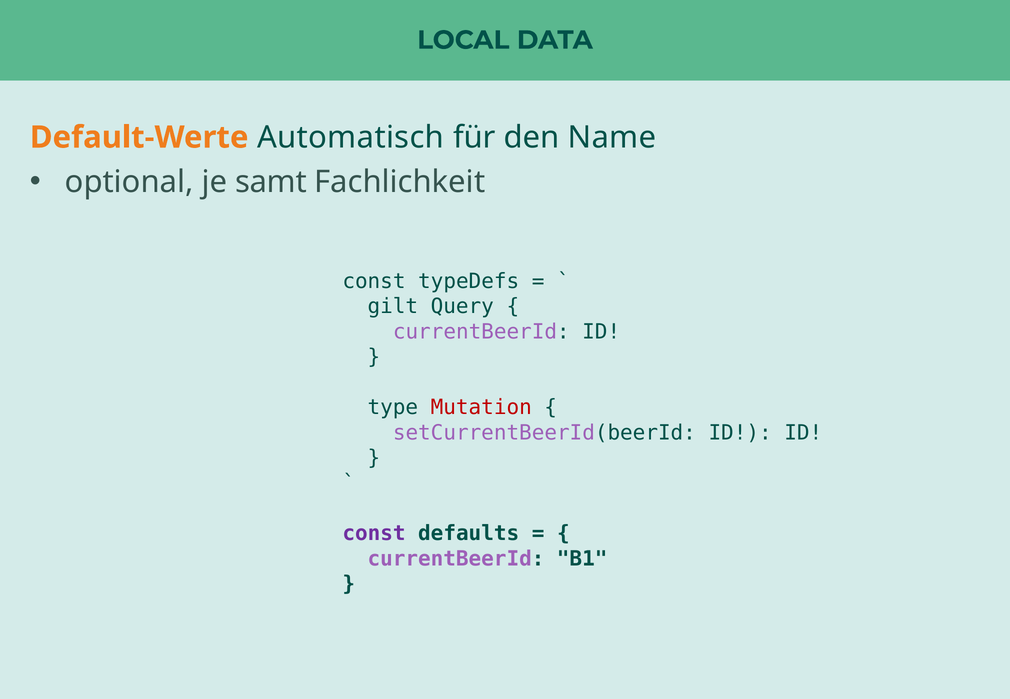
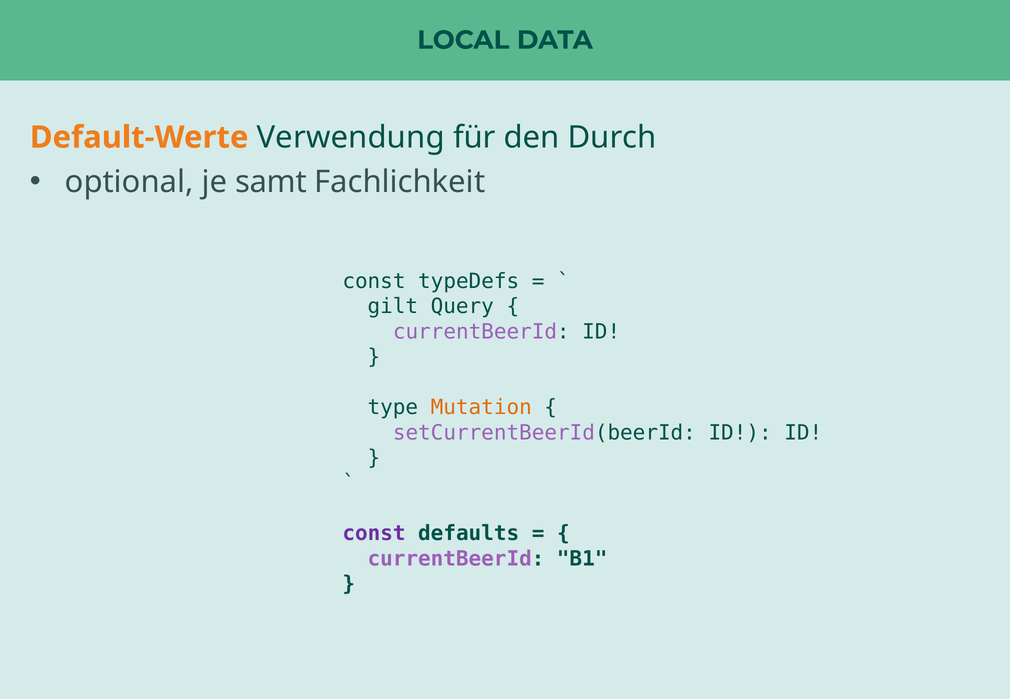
Automatisch: Automatisch -> Verwendung (351, 137)
Name: Name -> Durch (612, 137)
Mutation colour: red -> orange (481, 407)
